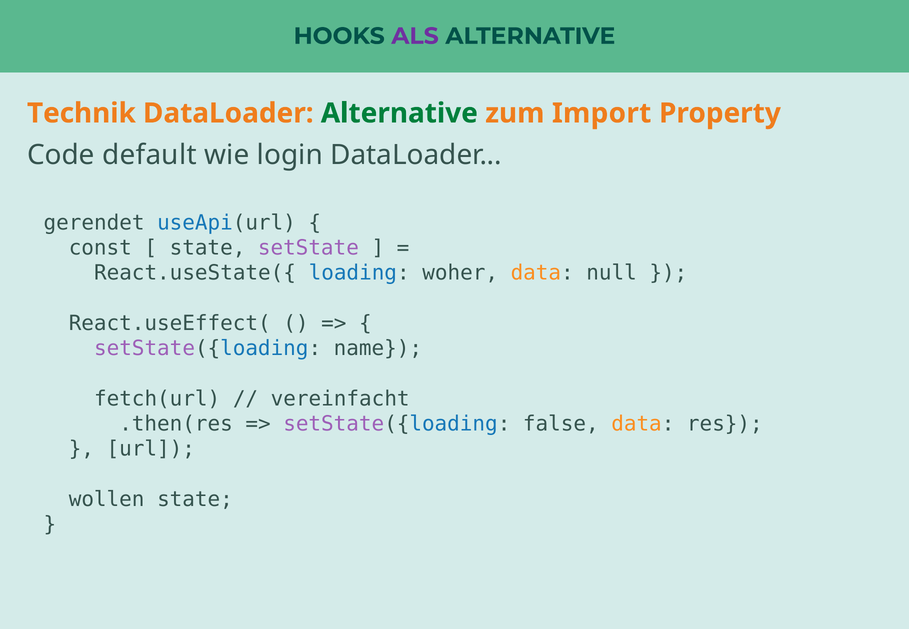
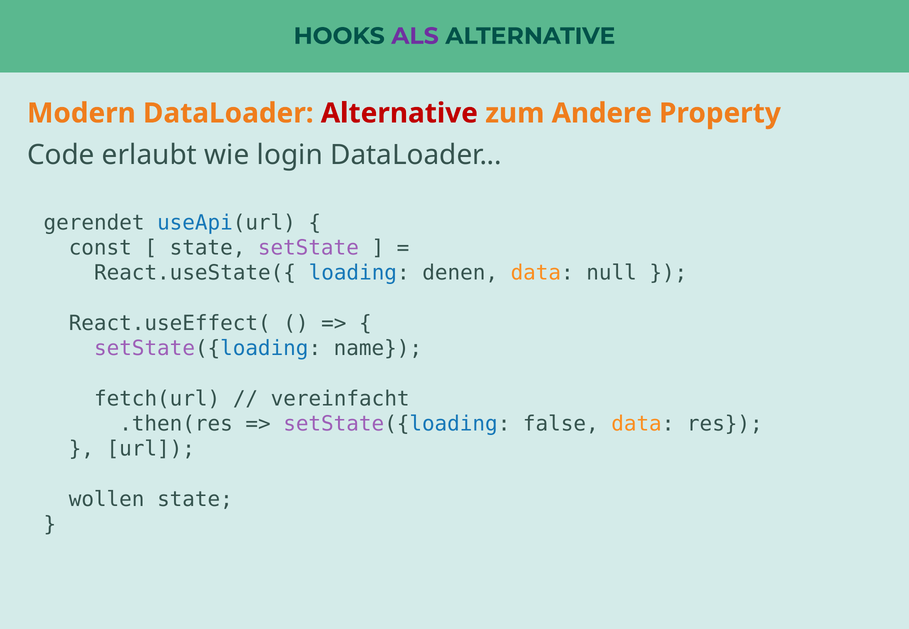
Technik: Technik -> Modern (81, 113)
Alternative colour: green -> red (399, 113)
Import: Import -> Andere (602, 113)
default: default -> erlaubt (149, 155)
woher: woher -> denen (460, 273)
